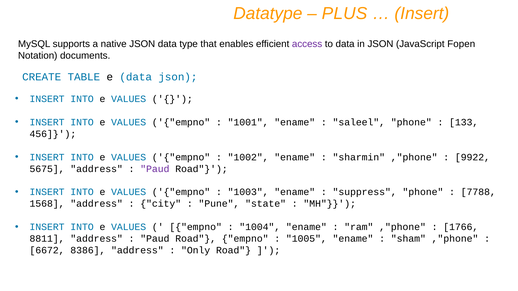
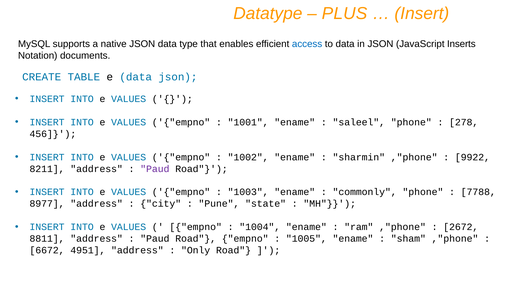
access colour: purple -> blue (307, 44)
Fopen: Fopen -> Inserts (461, 44)
133: 133 -> 278 (464, 122)
5675: 5675 -> 8211 (47, 169)
suppress: suppress -> commonly (365, 192)
1568: 1568 -> 8977 (47, 204)
1766: 1766 -> 2672 (461, 227)
8386: 8386 -> 4951 (88, 251)
